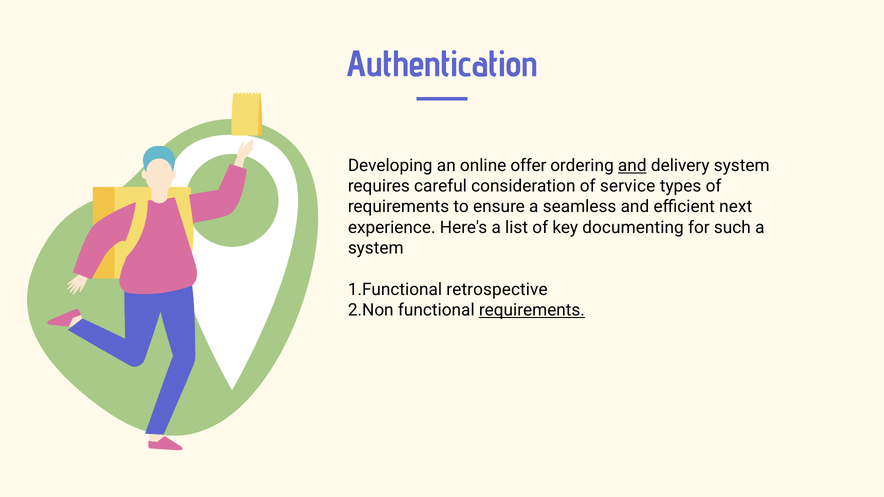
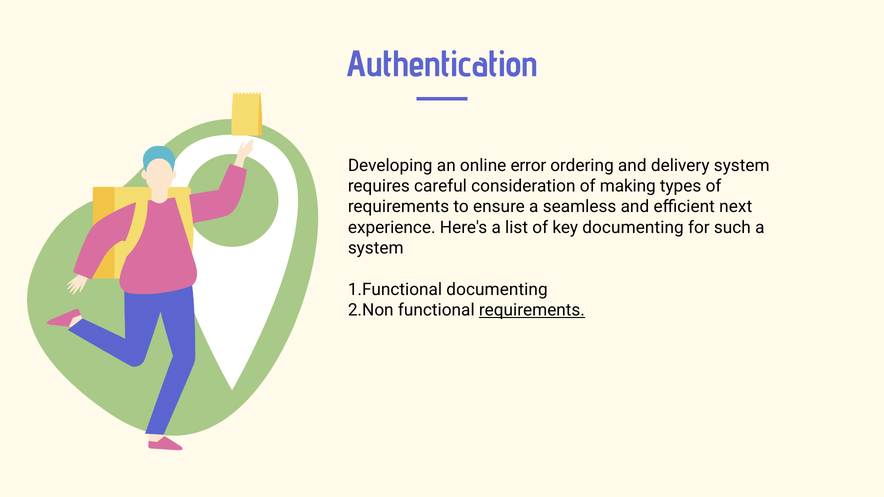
offer: offer -> error (528, 166)
and underline: present -> none (632, 166)
service: service -> making (628, 186)
retrospective: retrospective -> documenting (497, 289)
